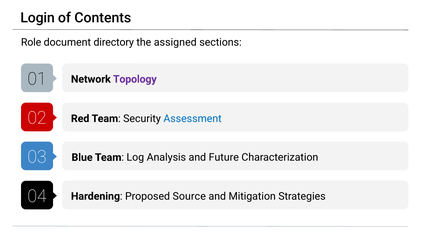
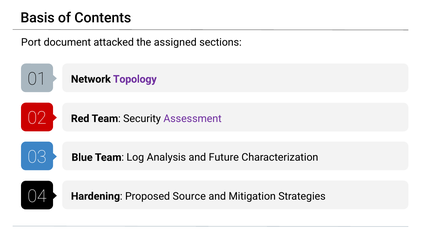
Login: Login -> Basis (38, 18)
Role: Role -> Port (31, 42)
directory: directory -> attacked (114, 42)
Assessment colour: blue -> purple (193, 118)
